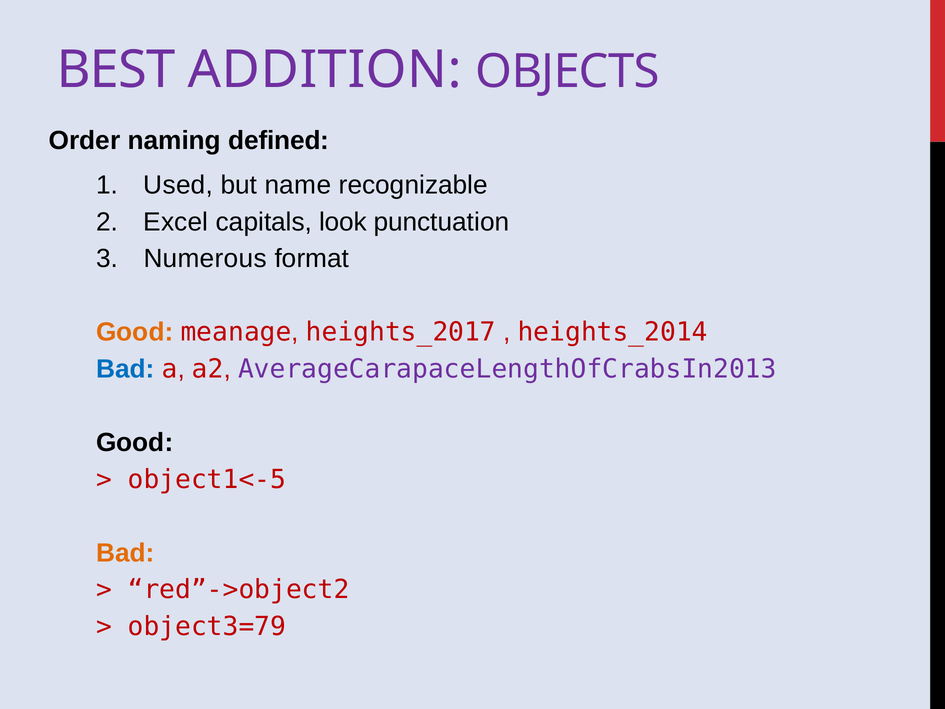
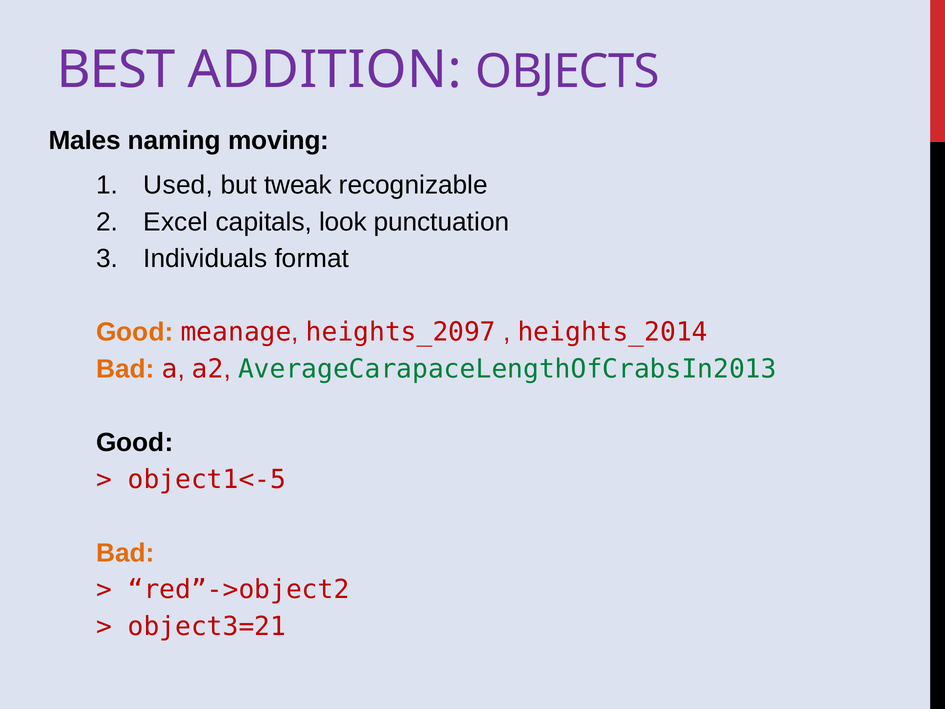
Order: Order -> Males (85, 140)
defined: defined -> moving (279, 140)
name: name -> tweak (298, 185)
Numerous: Numerous -> Individuals (205, 259)
heights_2017: heights_2017 -> heights_2097 (401, 332)
Bad colour: blue -> orange (125, 369)
AverageCarapaceLengthOfCrabsIn2013 colour: purple -> green (507, 369)
object3=79: object3=79 -> object3=21 (207, 626)
